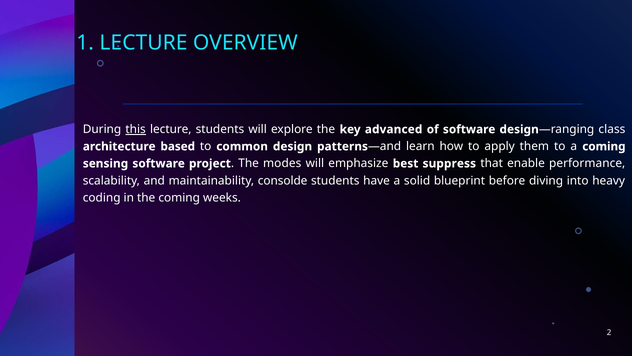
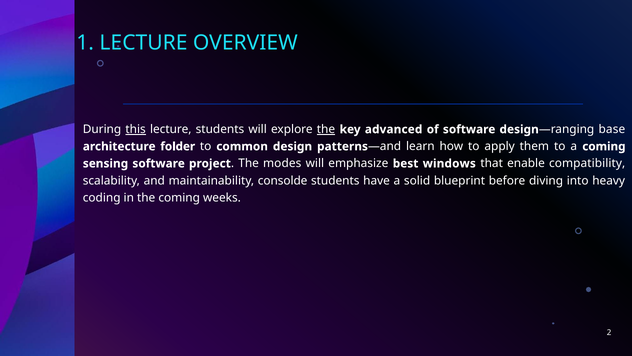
the underline: none -> present (326, 129)
class: class -> base (612, 129)
based: based -> folder (178, 146)
suppress: suppress -> windows (449, 163)
performance: performance -> compatibility (587, 163)
